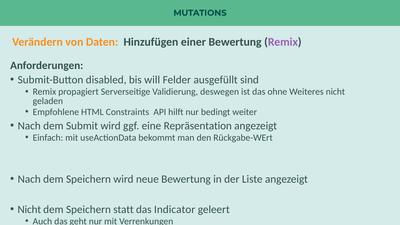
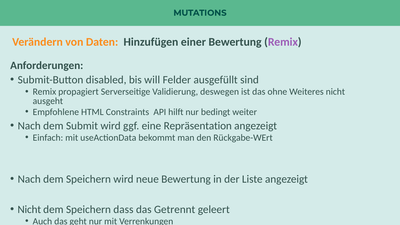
geladen: geladen -> ausgeht (48, 101)
statt: statt -> dass (123, 209)
Indicator: Indicator -> Getrennt (175, 209)
